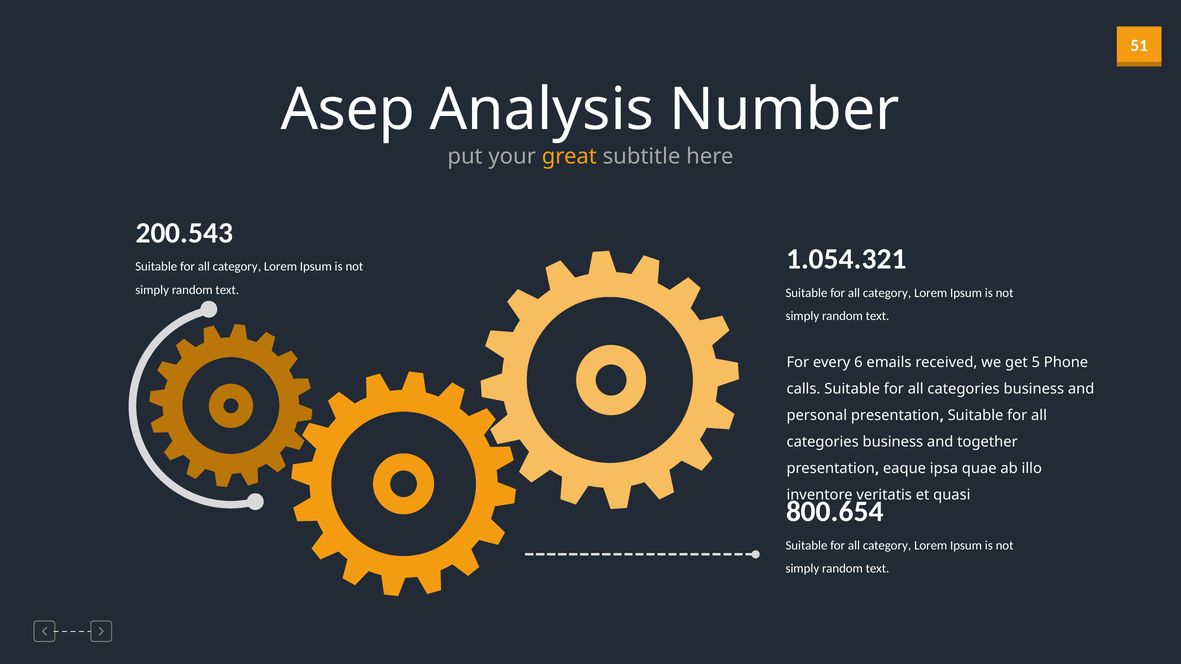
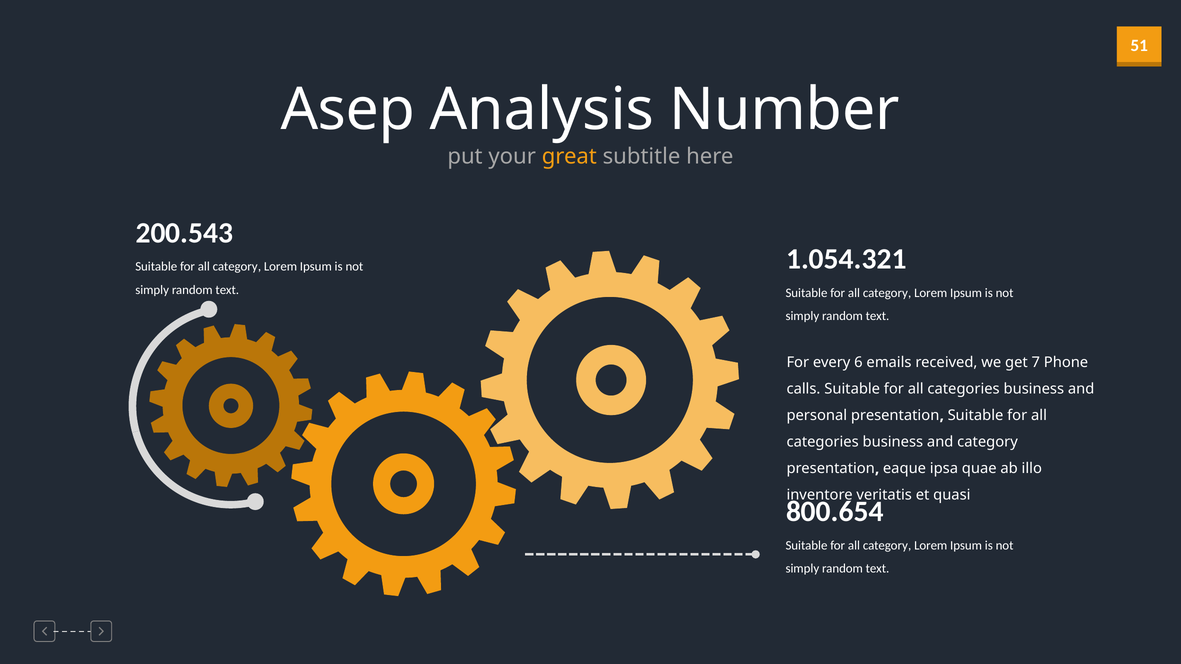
5: 5 -> 7 (1036, 362)
and together: together -> category (988, 442)
